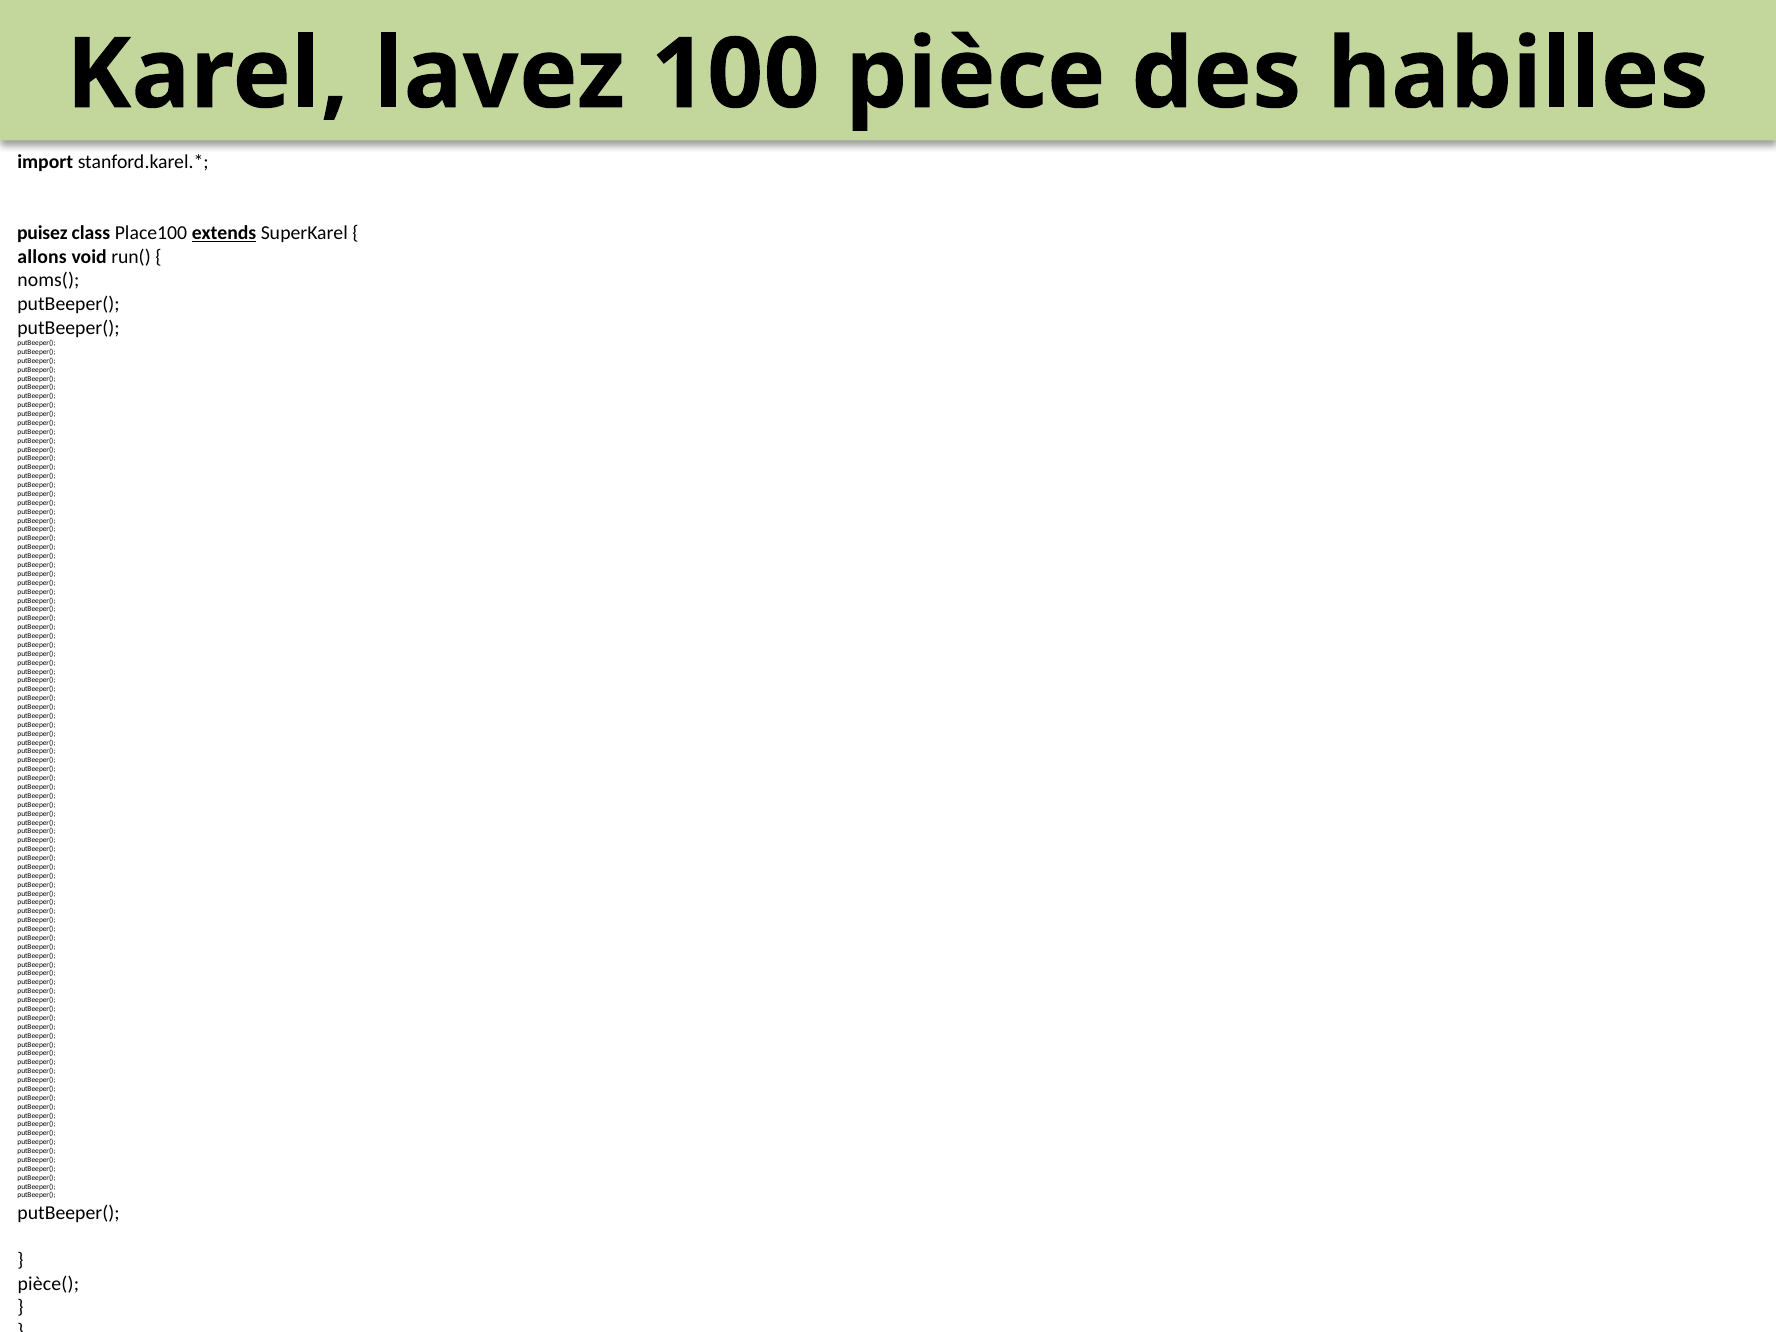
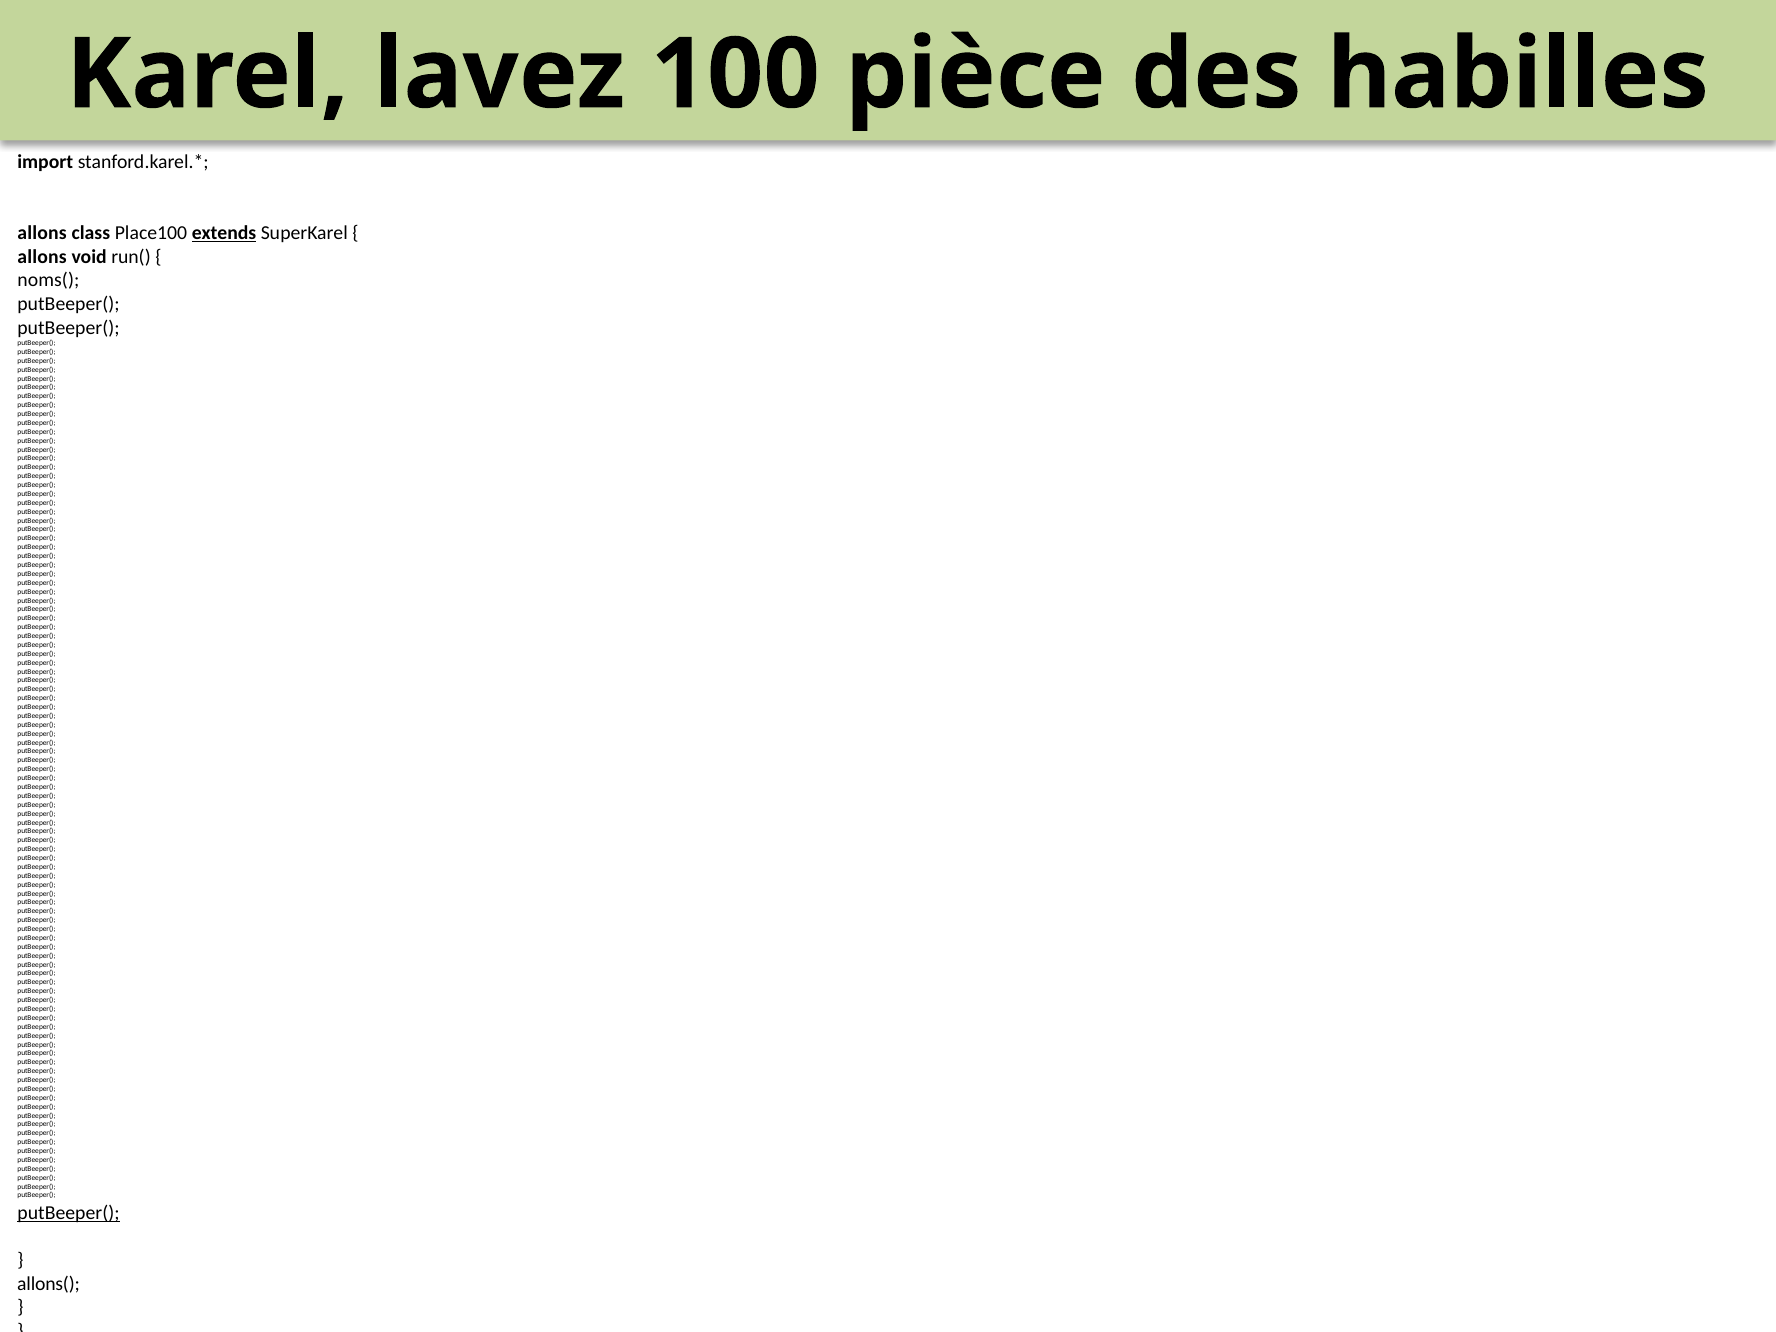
puisez: puisez -> allons (42, 233)
putBeeper( underline: none -> present (69, 1213)
pièce(: pièce( -> allons( (49, 1284)
